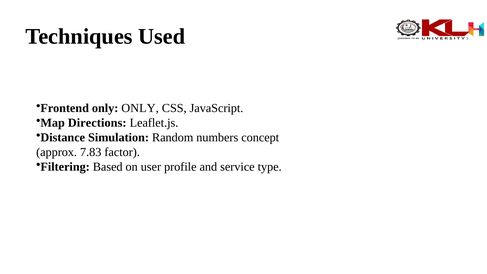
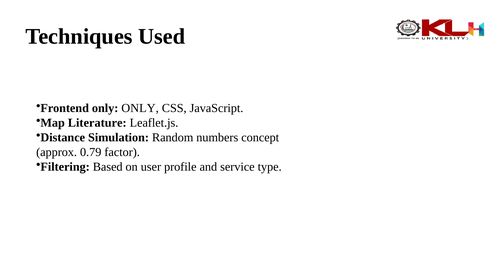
Directions: Directions -> Literature (97, 123)
7.83: 7.83 -> 0.79 (91, 152)
